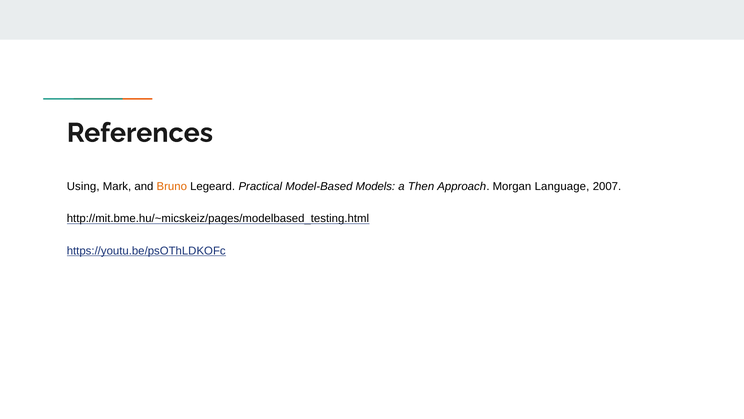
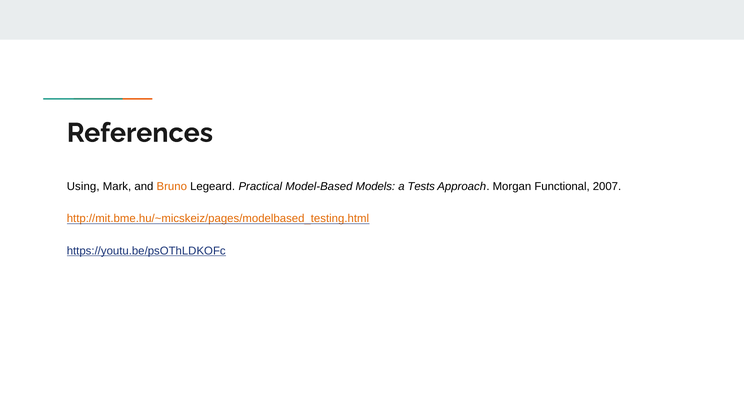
Then: Then -> Tests (421, 186)
Language: Language -> Functional (562, 186)
http://mit.bme.hu/~micskeiz/pages/modelbased_testing.html colour: black -> orange (218, 218)
